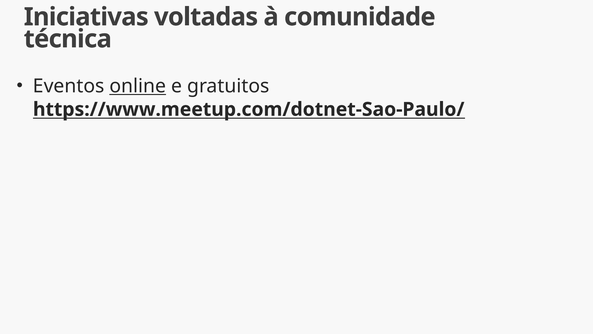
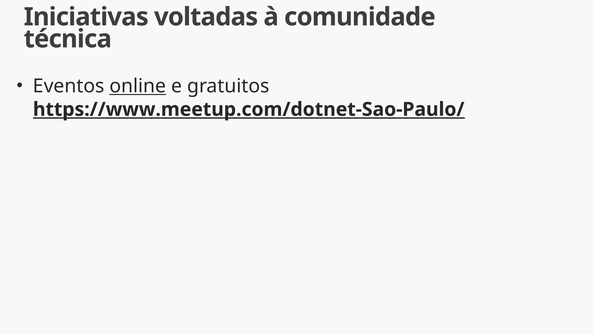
https://www.meetup.com/dotnet-Sao-Paulo/ underline: none -> present (249, 109)
